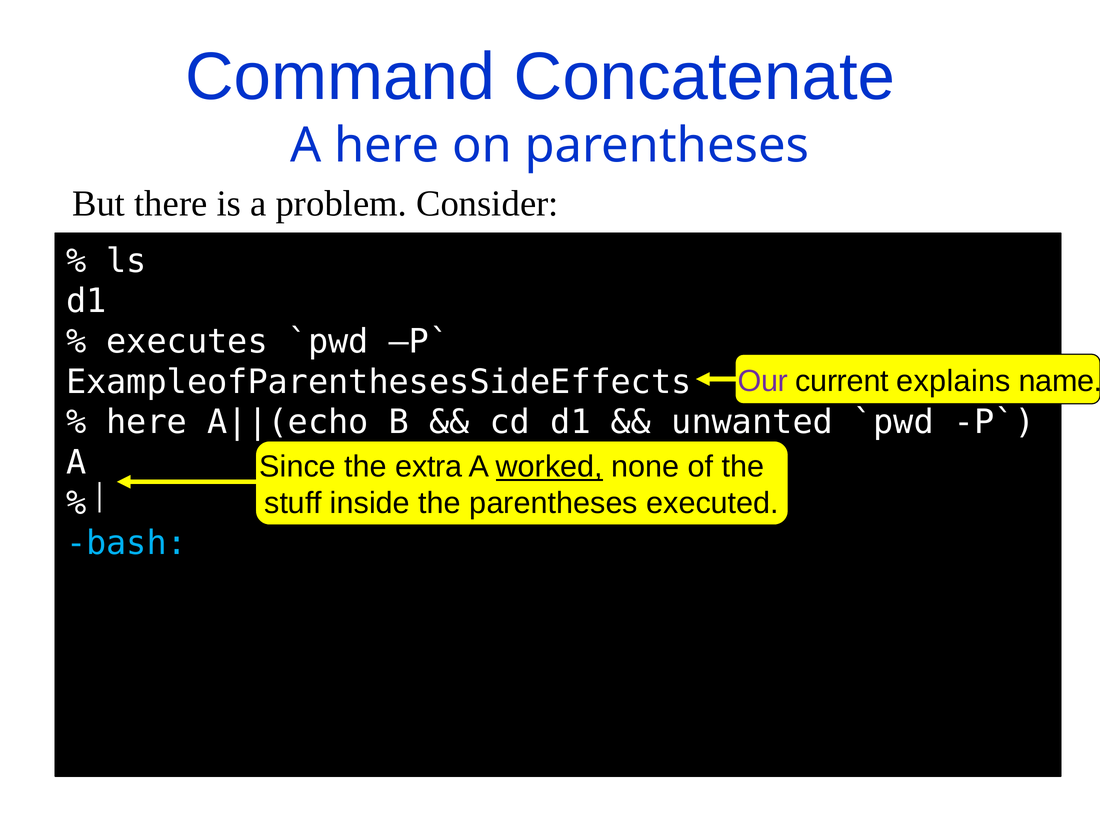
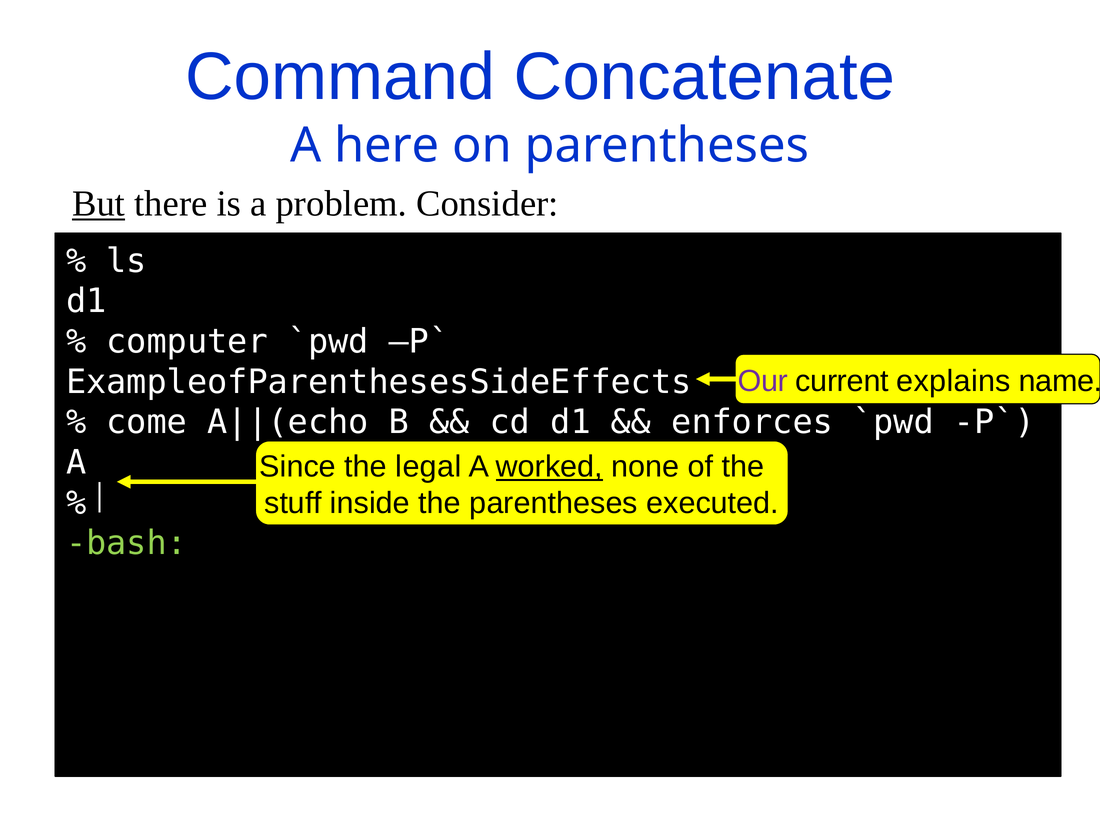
But underline: none -> present (99, 204)
executes: executes -> computer (187, 342)
here: here -> come (147, 422)
unwanted: unwanted -> enforces (752, 422)
extra: extra -> legal (428, 467)
bash colour: light blue -> light green (127, 543)
